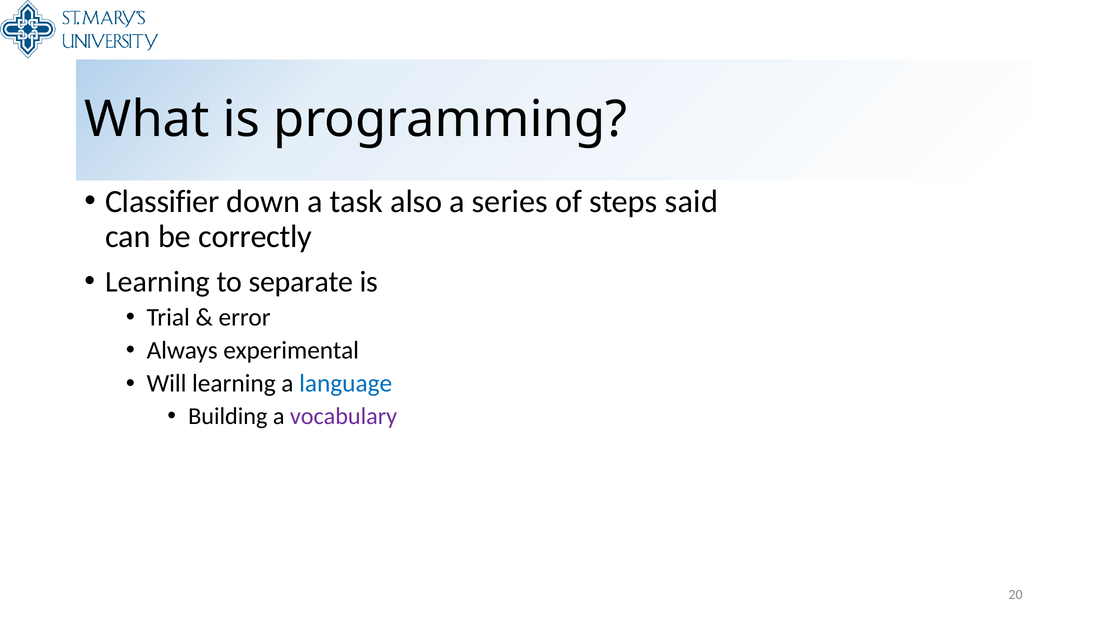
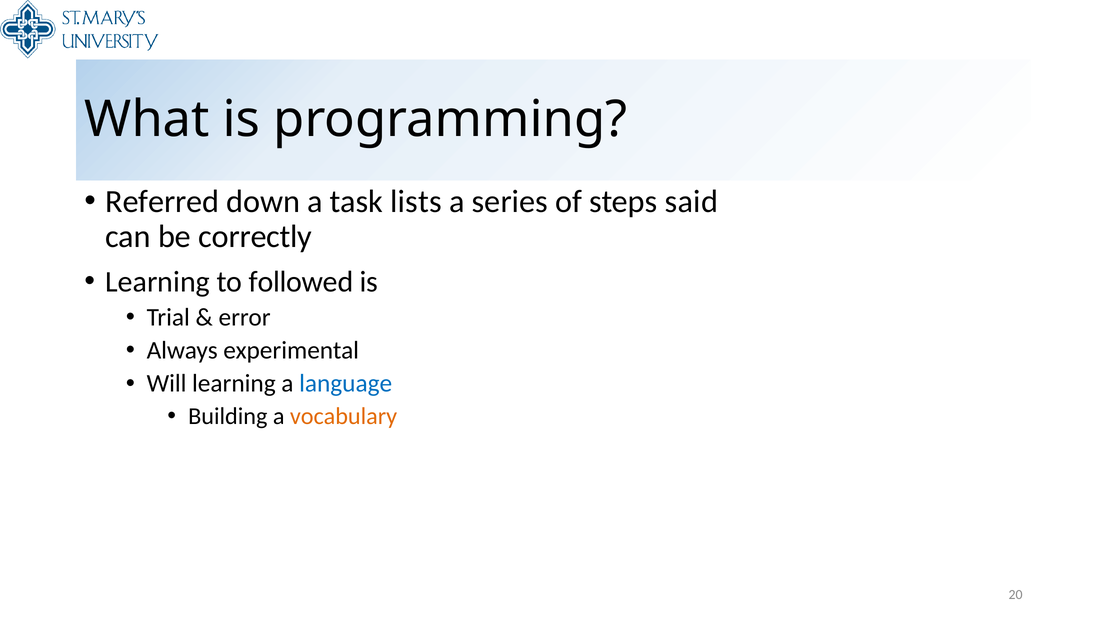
Classifier: Classifier -> Referred (162, 201)
also: also -> lists (416, 201)
separate: separate -> followed (301, 281)
vocabulary colour: purple -> orange (344, 416)
